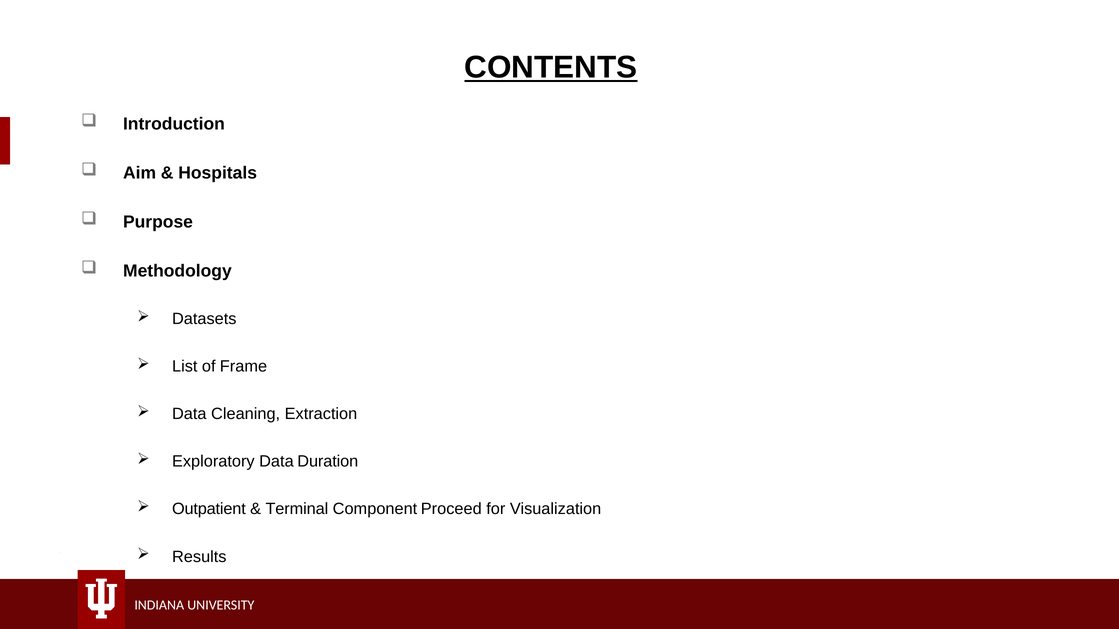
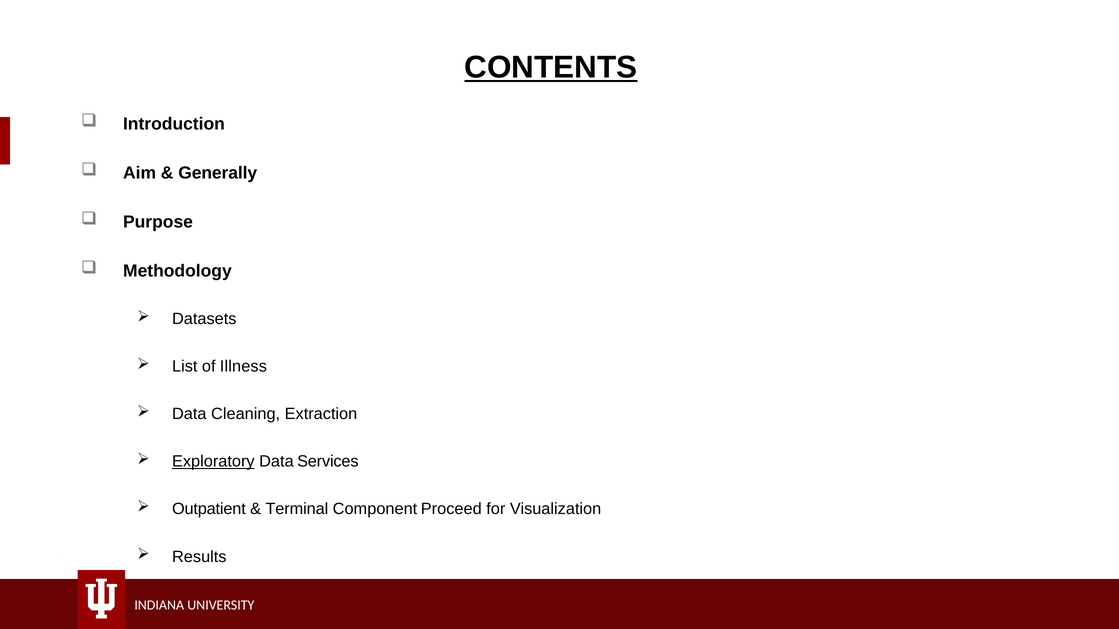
Hospitals: Hospitals -> Generally (218, 173)
Frame: Frame -> Illness (243, 367)
Exploratory underline: none -> present (213, 462)
Duration: Duration -> Services (328, 462)
